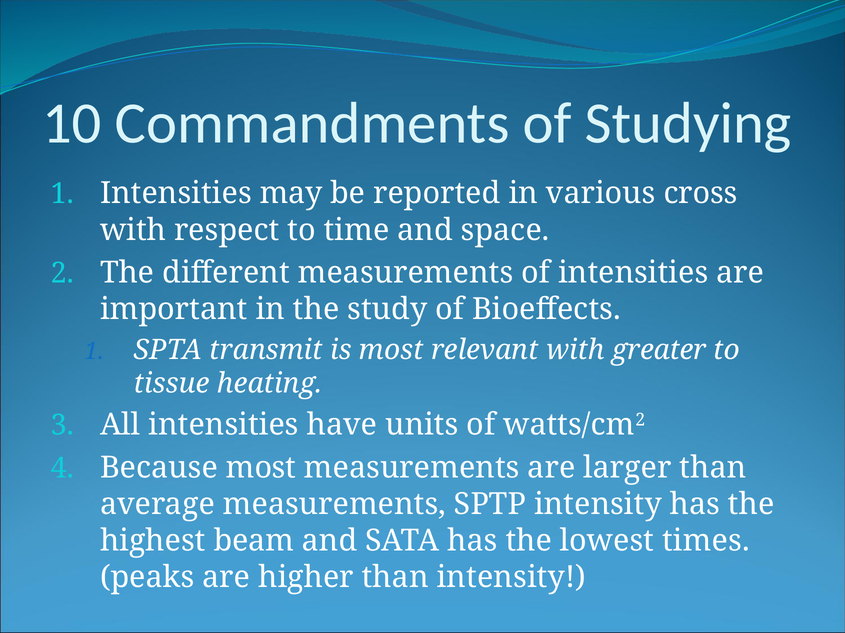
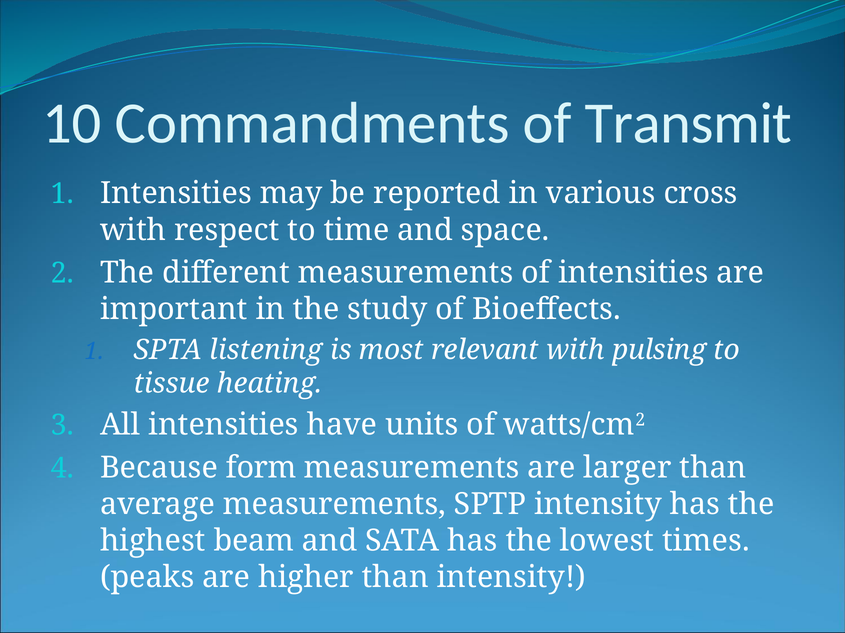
Studying: Studying -> Transmit (688, 124)
transmit: transmit -> listening (266, 350)
greater: greater -> pulsing (659, 350)
Because most: most -> form (261, 468)
